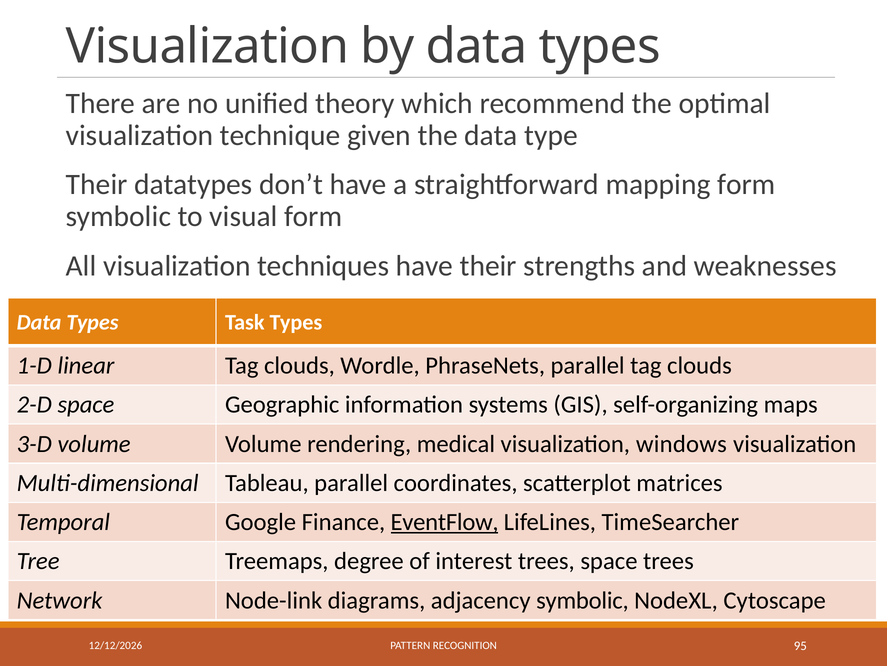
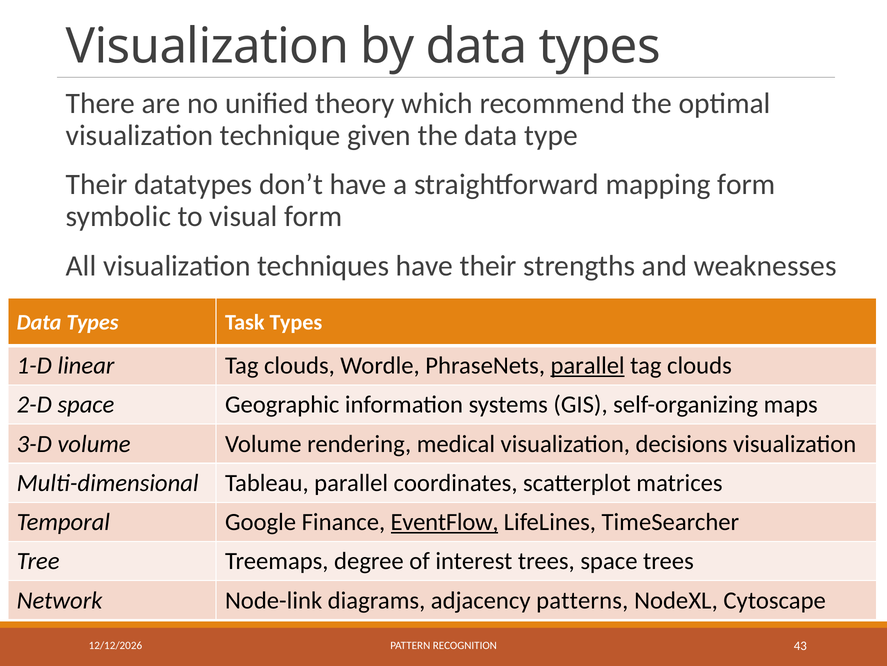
parallel underline: none -> present (588, 365)
windows: windows -> decisions (682, 443)
adjacency symbolic: symbolic -> patterns (582, 600)
95: 95 -> 43 (800, 645)
